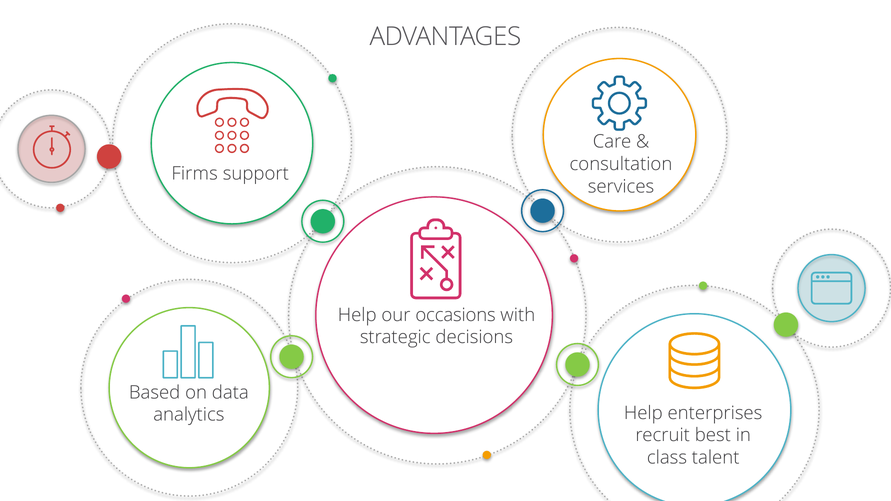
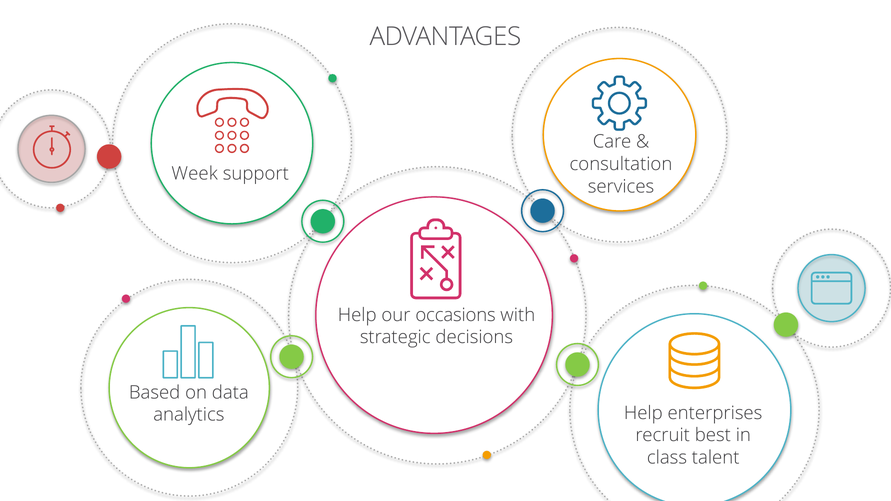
Firms: Firms -> Week (195, 174)
